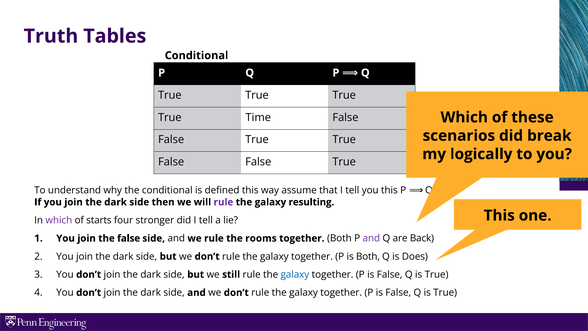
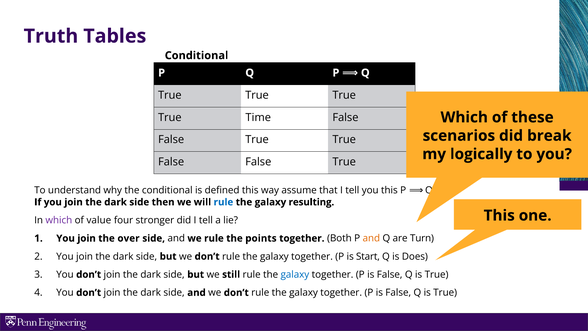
rule colour: purple -> blue (223, 202)
starts: starts -> value (99, 220)
the false: false -> over (129, 238)
rooms: rooms -> points (261, 238)
and colour: purple -> orange (371, 238)
Back: Back -> Turn (422, 238)
is Both: Both -> Start (368, 256)
